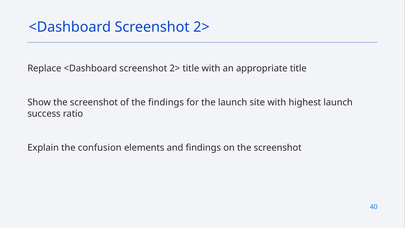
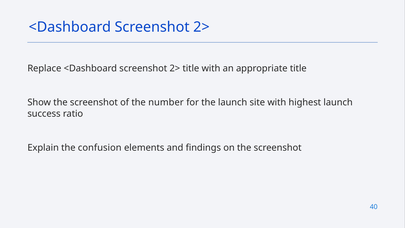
the findings: findings -> number (166, 102)
